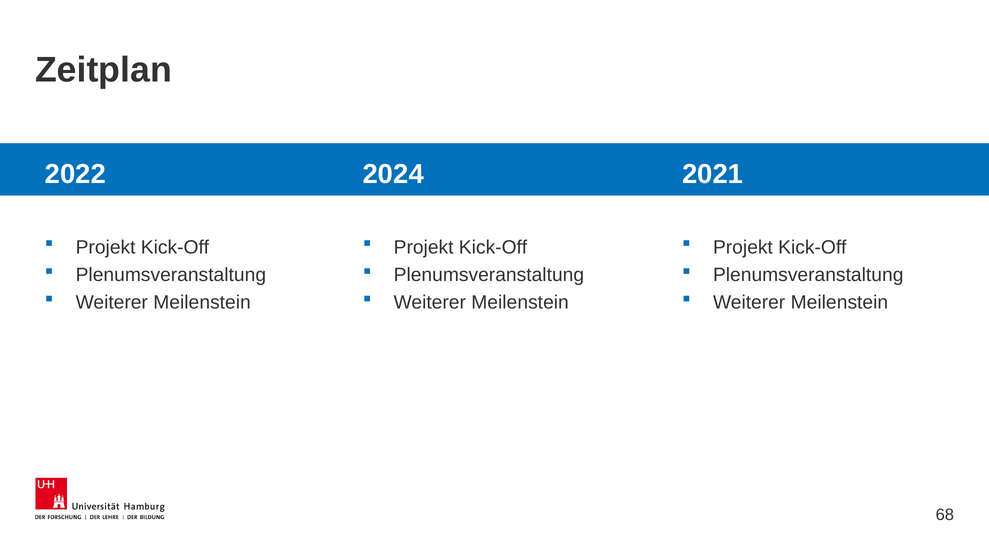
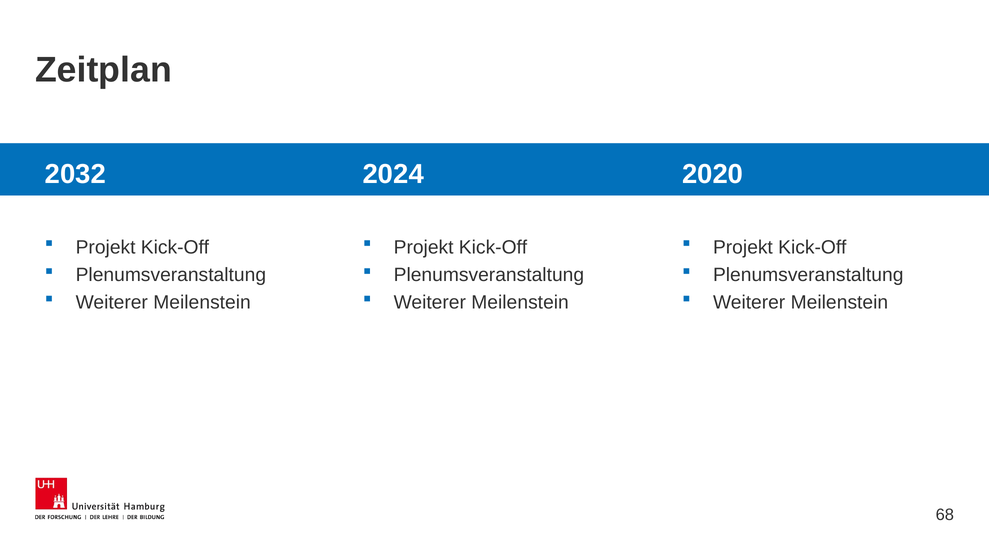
2022: 2022 -> 2032 (75, 174)
2021: 2021 -> 2020 (713, 174)
